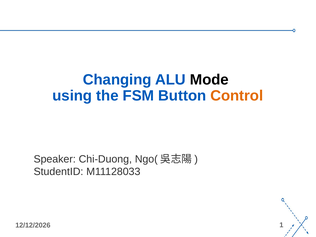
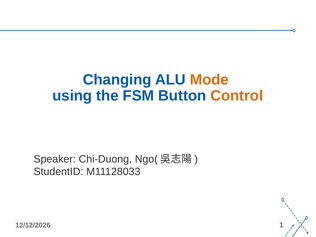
Mode colour: black -> orange (209, 80)
